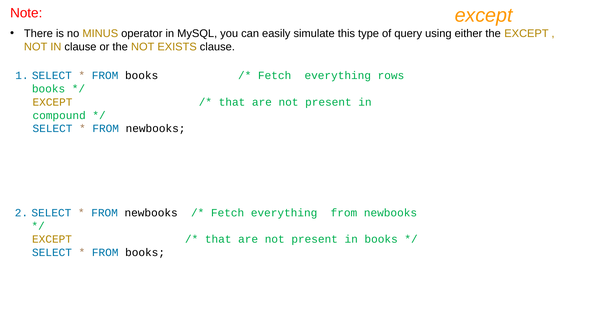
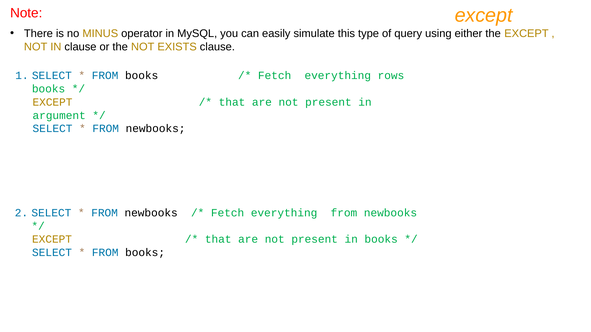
compound: compound -> argument (59, 116)
